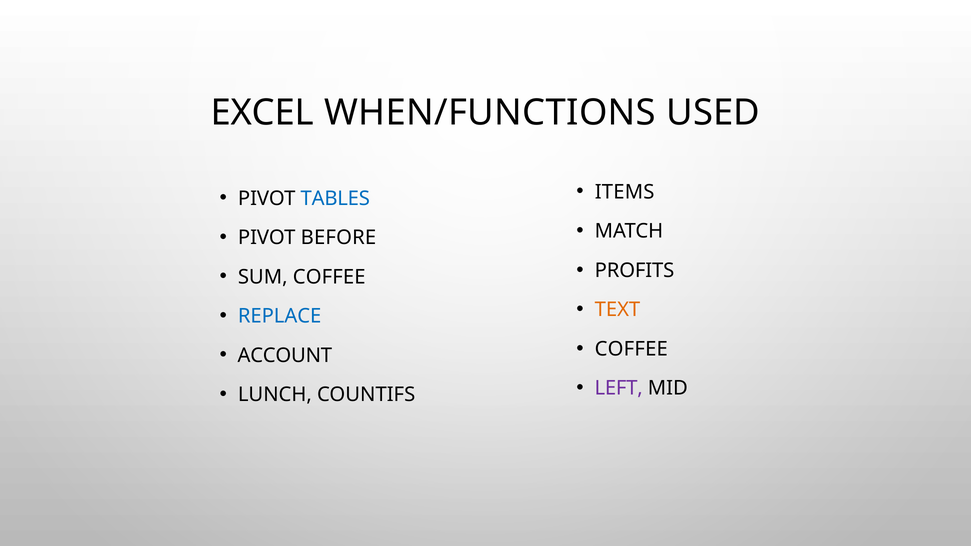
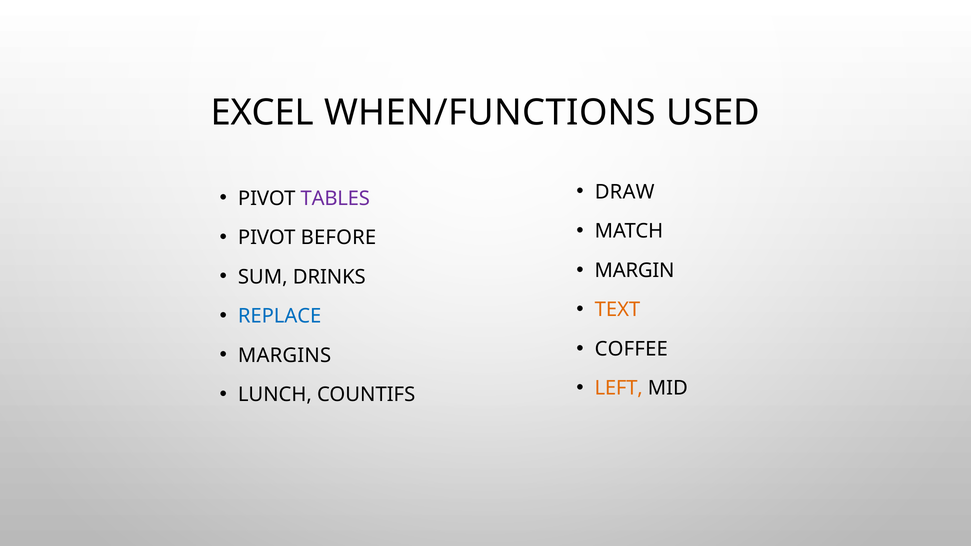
ITEMS: ITEMS -> DRAW (625, 192)
TABLES colour: blue -> purple (335, 198)
PROFITS: PROFITS -> MARGIN (635, 271)
SUM COFFEE: COFFEE -> DRINKS (329, 277)
ACCOUNT: ACCOUNT -> MARGINS (285, 356)
LEFT colour: purple -> orange (619, 388)
